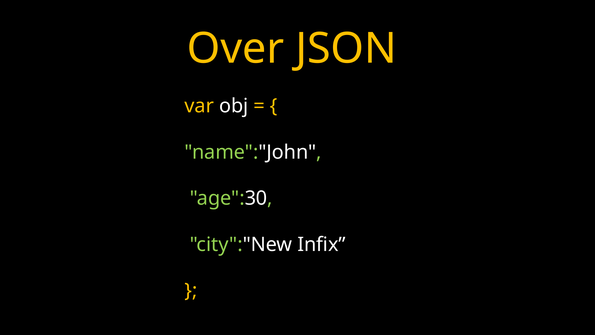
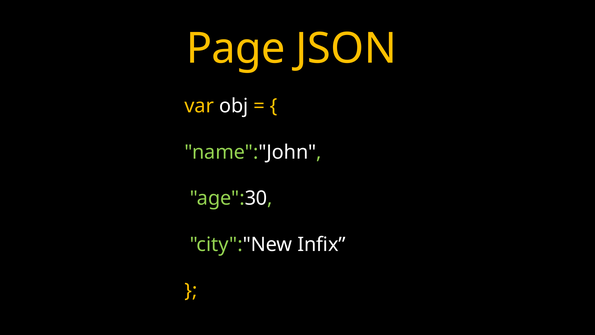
Over: Over -> Page (236, 49)
